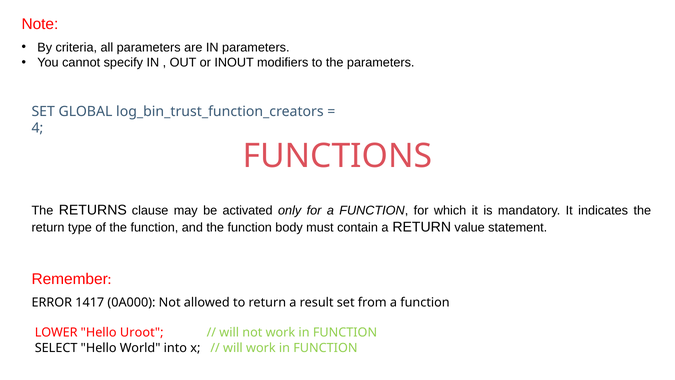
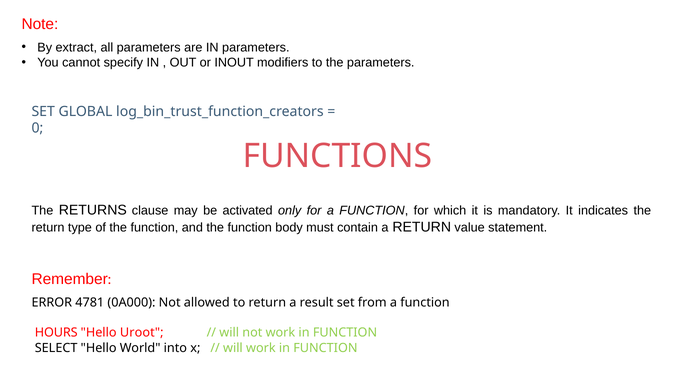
criteria: criteria -> extract (76, 47)
4: 4 -> 0 (37, 128)
1417: 1417 -> 4781 (90, 302)
LOWER: LOWER -> HOURS (56, 333)
